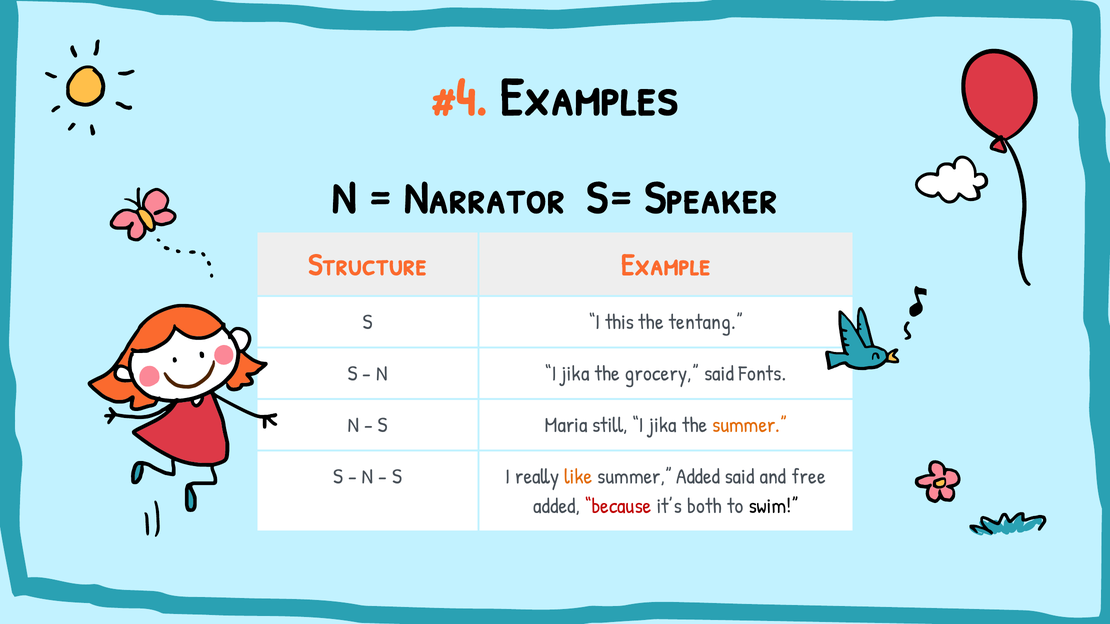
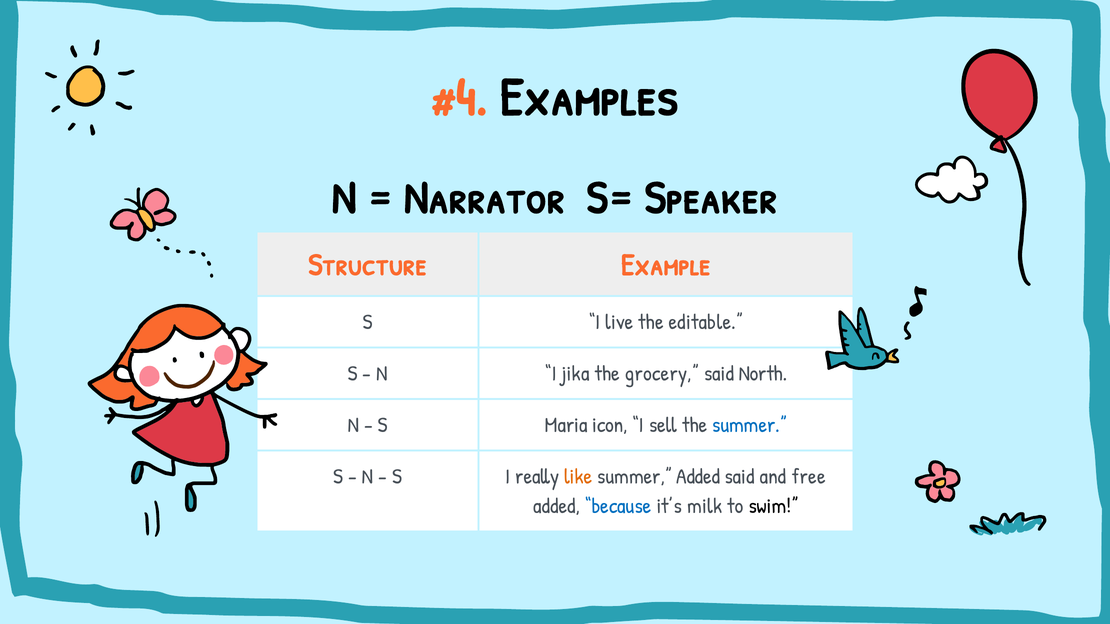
this: this -> live (619, 322)
tentang: tentang -> editable (706, 322)
Fonts: Fonts -> North (763, 374)
still: still -> icon (610, 426)
jika: jika -> sell (663, 426)
summer colour: orange -> blue (749, 426)
because colour: red -> blue (618, 507)
both: both -> milk (705, 507)
